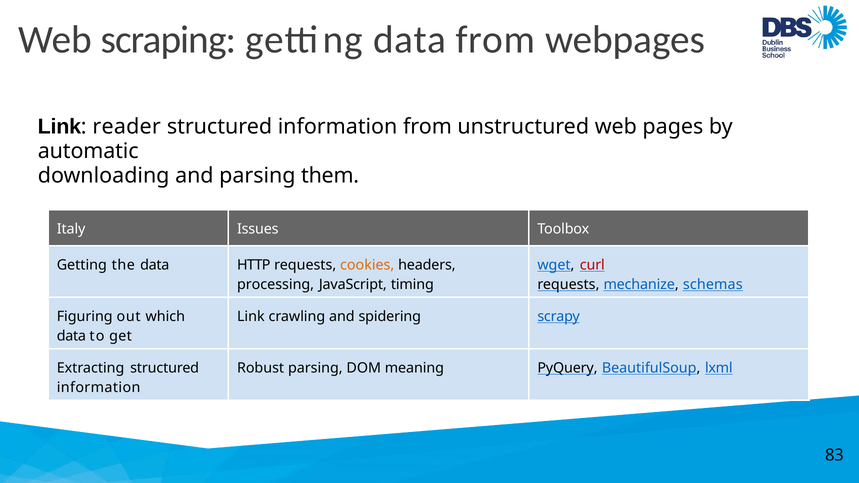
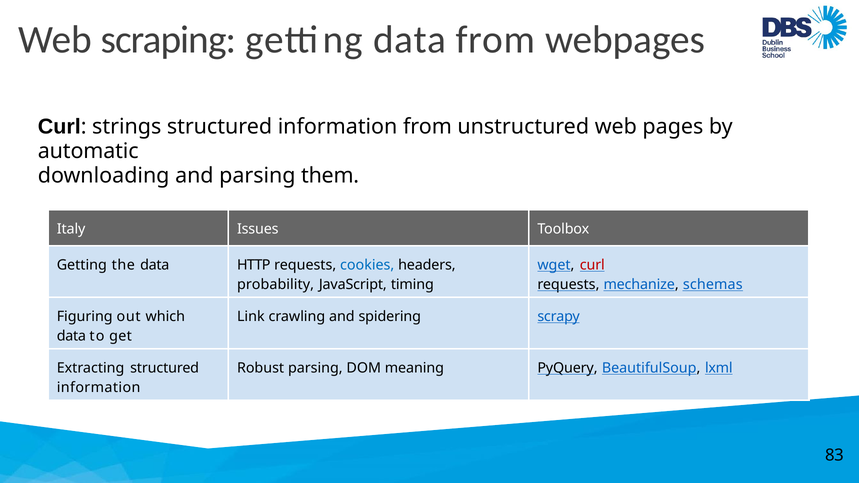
Link: Link -> Curl (59, 127)
reader: reader -> strings (127, 127)
cookies colour: orange -> blue (367, 265)
processing: processing -> probability (276, 284)
